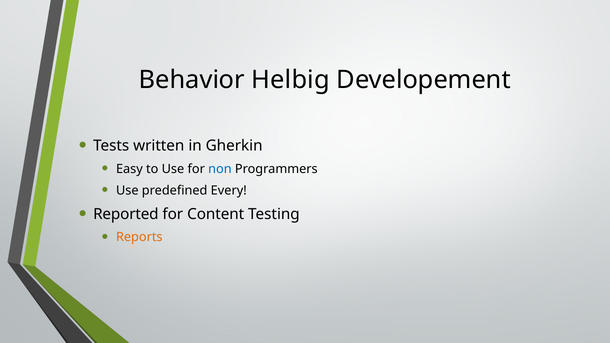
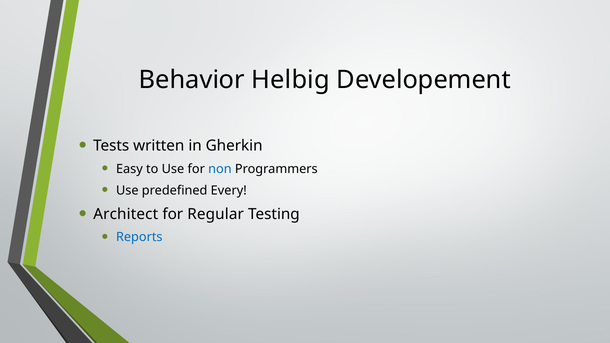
Reported: Reported -> Architect (126, 214)
Content: Content -> Regular (216, 214)
Reports colour: orange -> blue (139, 237)
